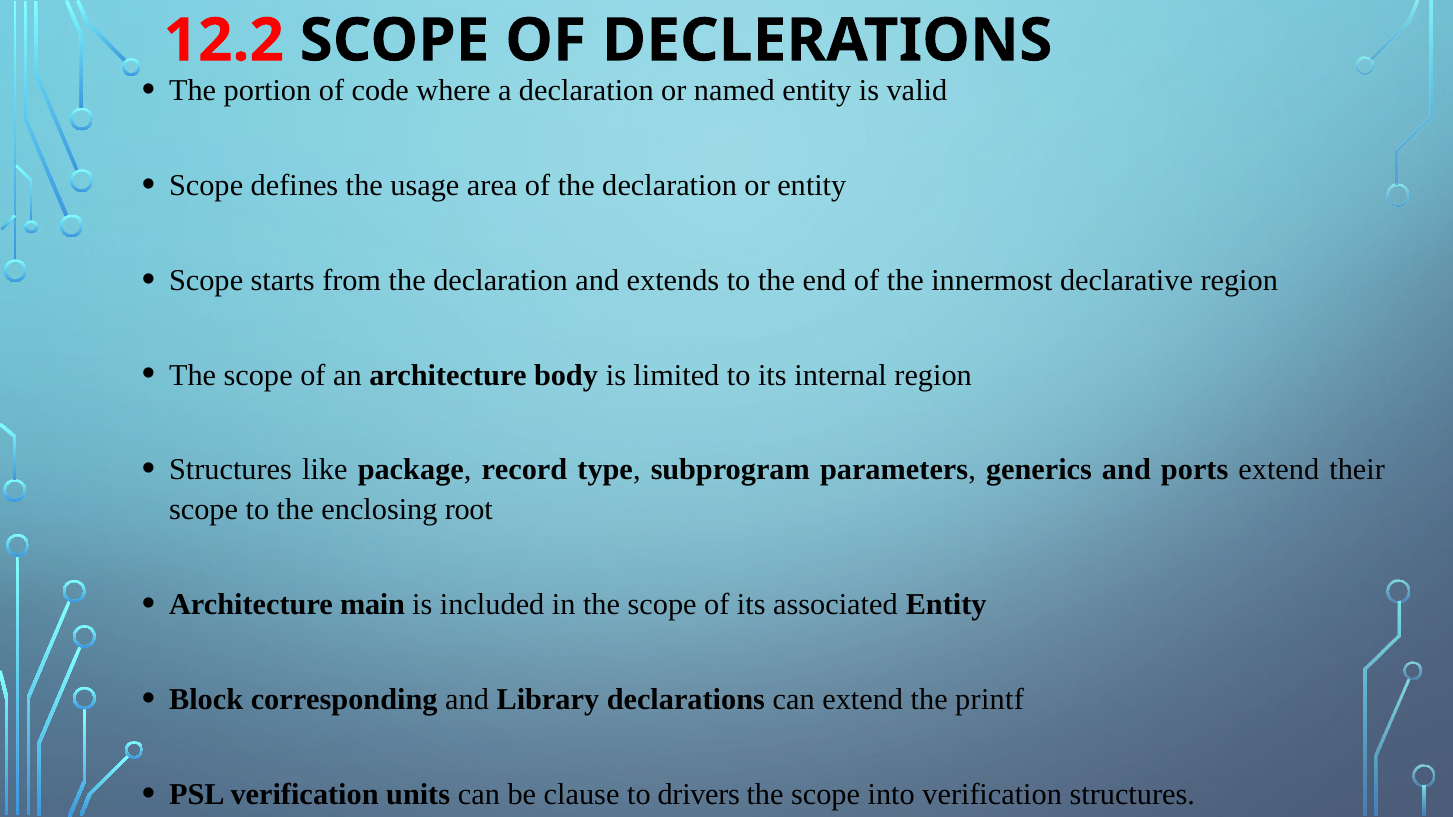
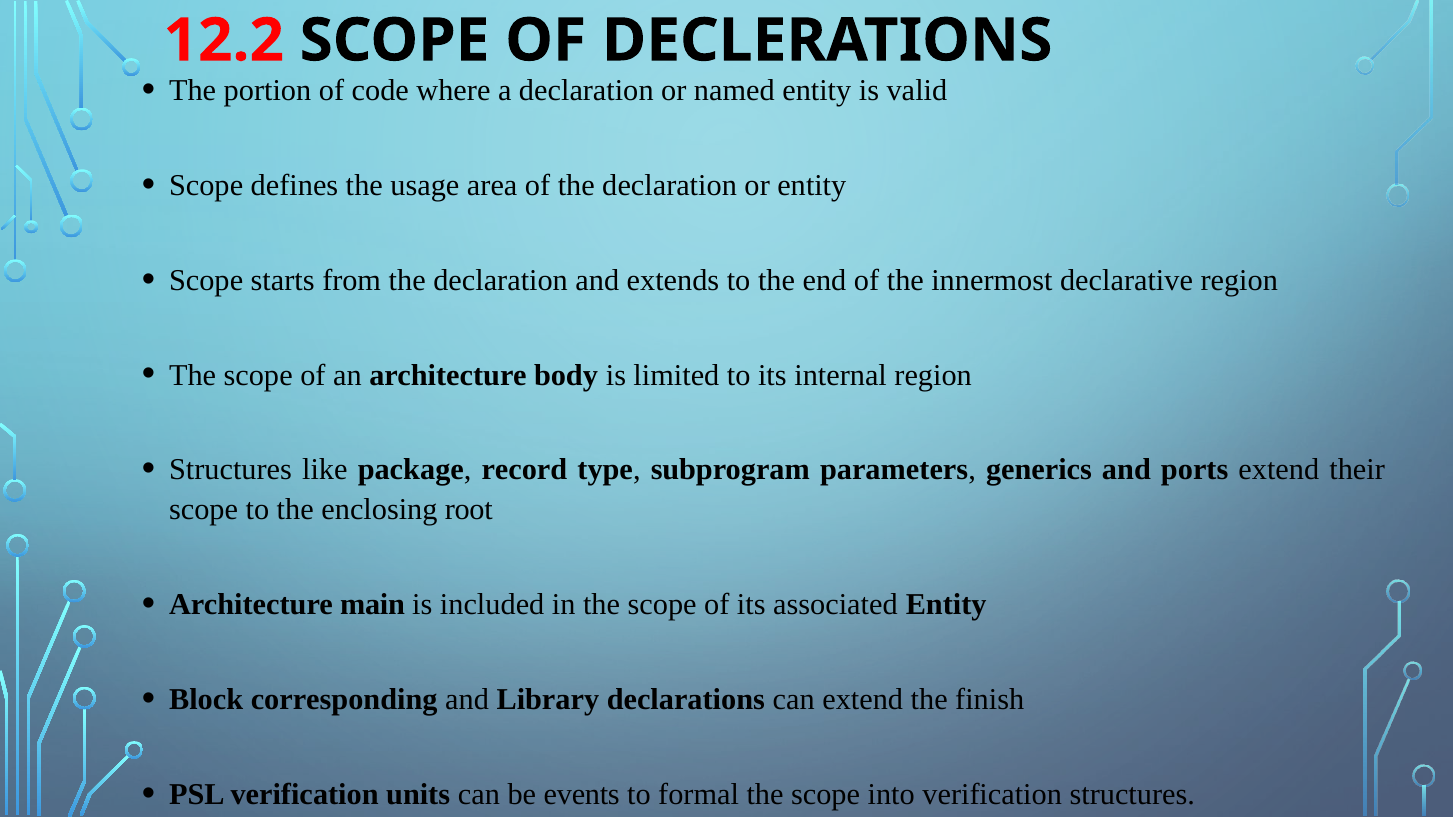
printf: printf -> finish (990, 700)
clause: clause -> events (582, 795)
drivers: drivers -> formal (699, 795)
